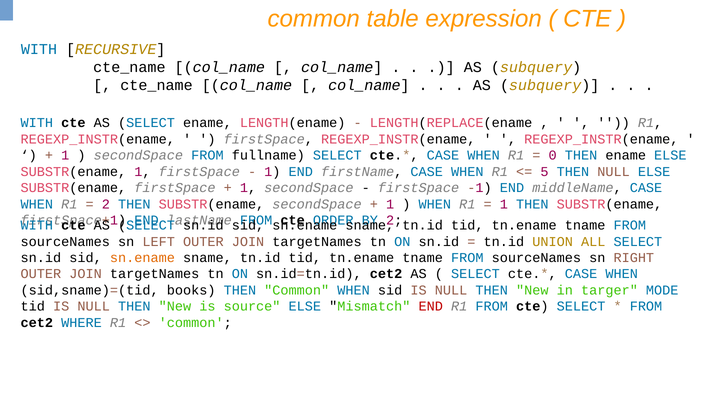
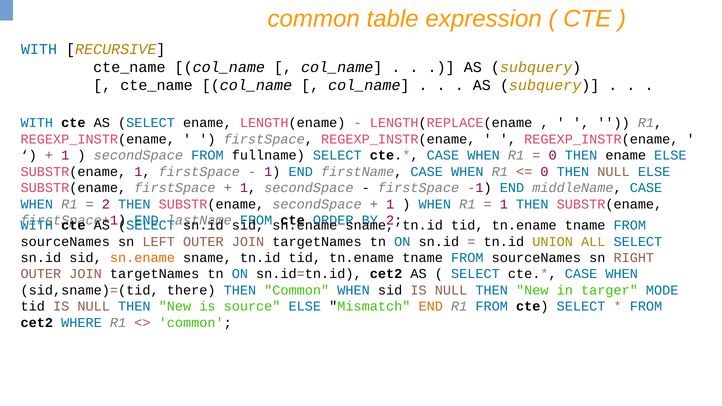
5: 5 -> 0 (544, 172)
books: books -> there (191, 290)
END colour: red -> orange (431, 307)
